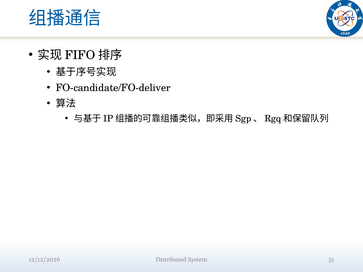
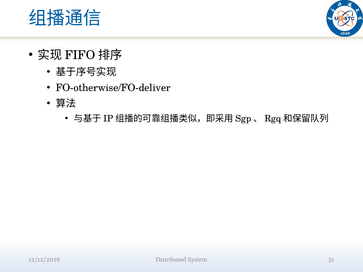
FO-candidate/FO-deliver: FO-candidate/FO-deliver -> FO-otherwise/FO-deliver (113, 88)
